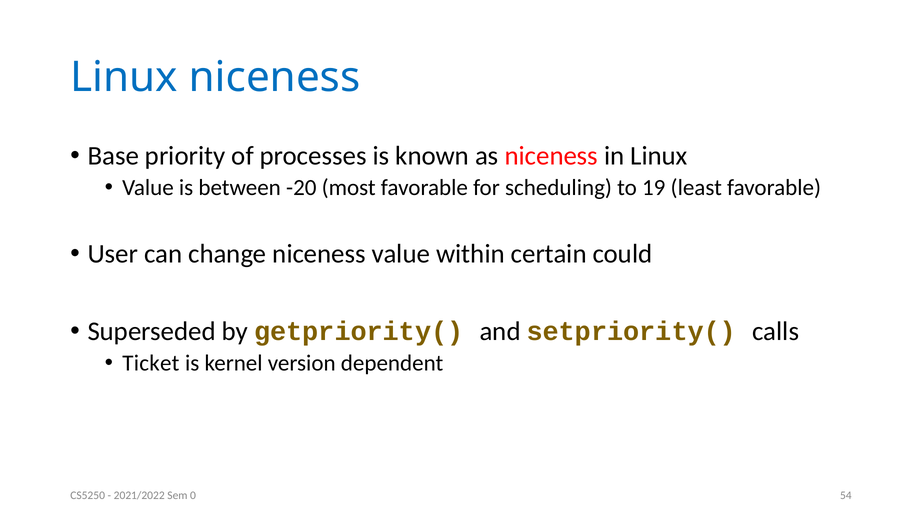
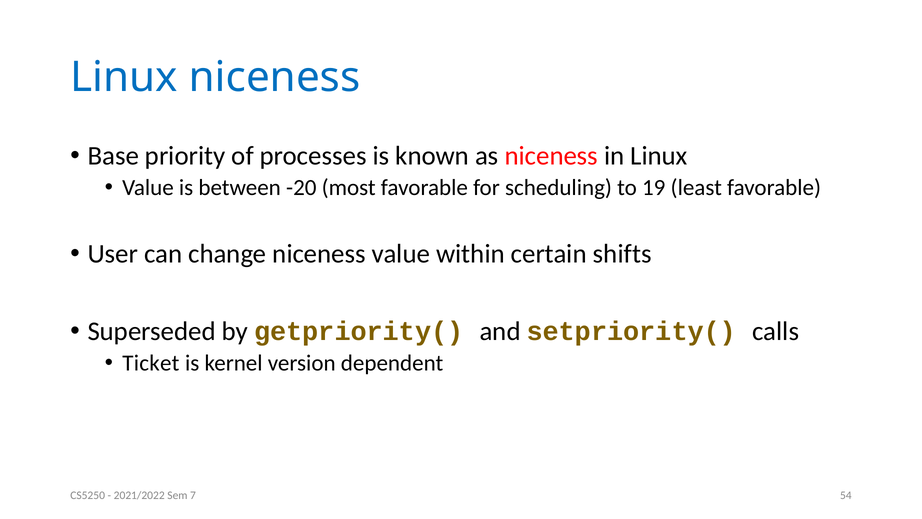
could: could -> shifts (622, 254)
0: 0 -> 7 (193, 495)
